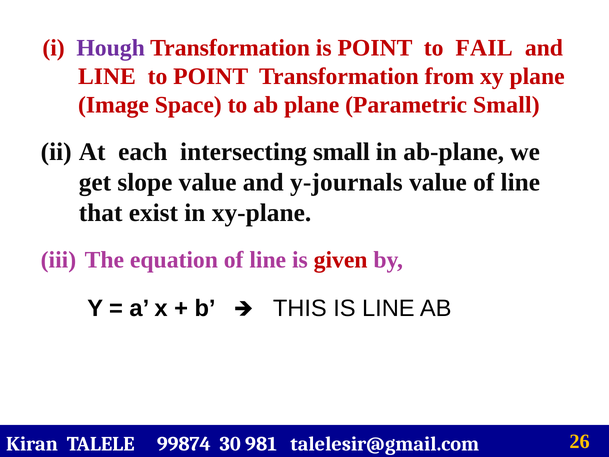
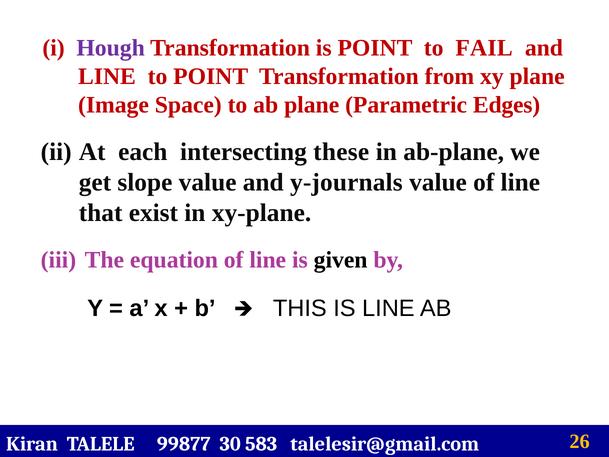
Parametric Small: Small -> Edges (507, 105)
intersecting small: small -> these (341, 152)
given colour: red -> black (341, 260)
99874: 99874 -> 99877 (184, 444)
981: 981 -> 583 (261, 444)
